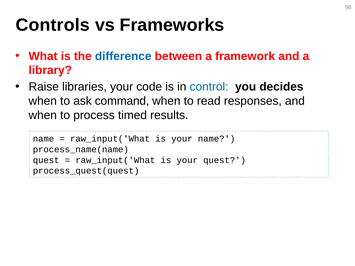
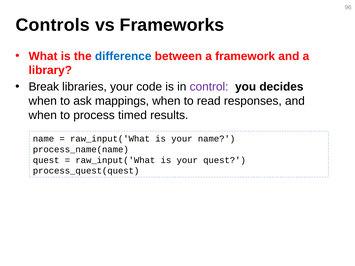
Raise: Raise -> Break (44, 87)
control colour: blue -> purple (209, 87)
command: command -> mappings (122, 101)
